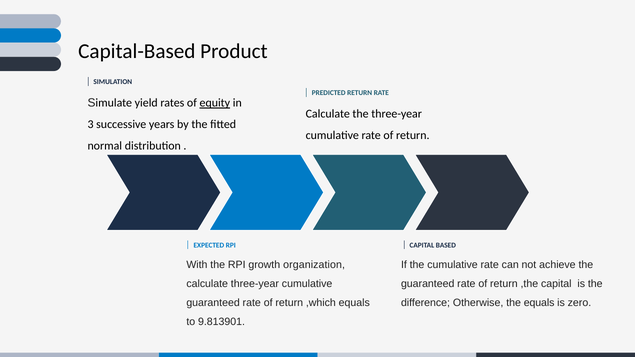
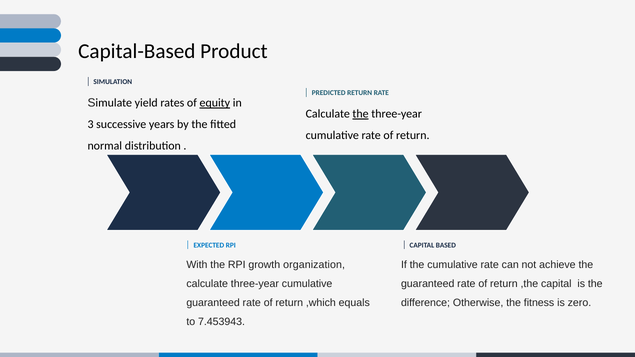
the underline: none -> present (361, 114)
the equals: equals -> fitness (539, 303)
9.813901: 9.813901 -> 7.453943 (222, 322)
